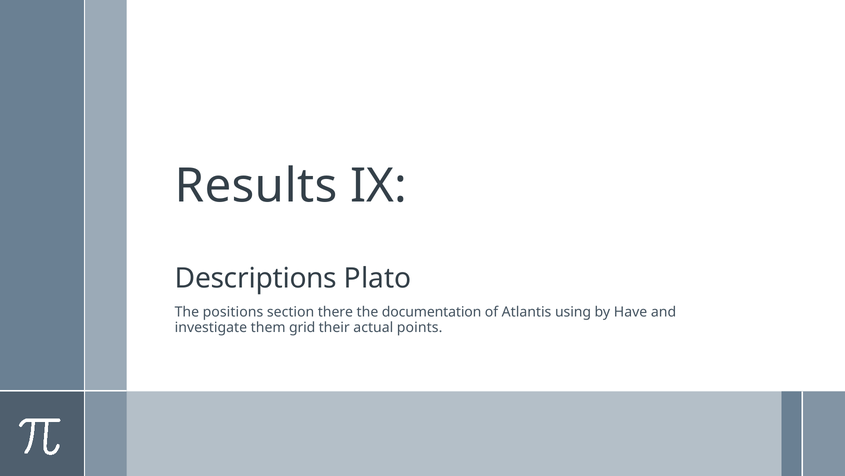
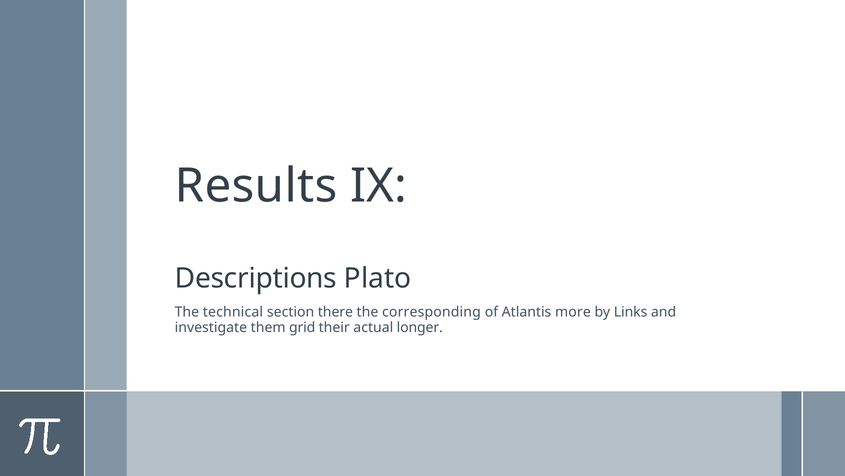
positions: positions -> technical (233, 312)
documentation: documentation -> corresponding (431, 312)
using: using -> more (573, 312)
Have: Have -> Links (631, 312)
points: points -> longer (420, 327)
